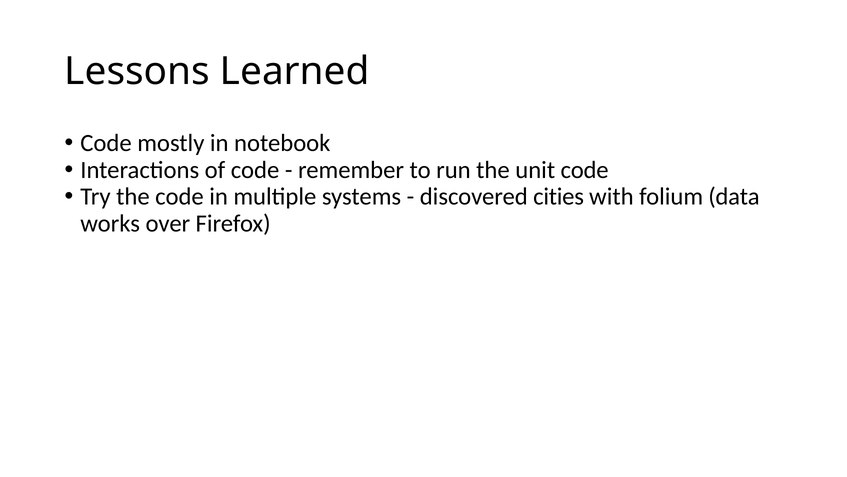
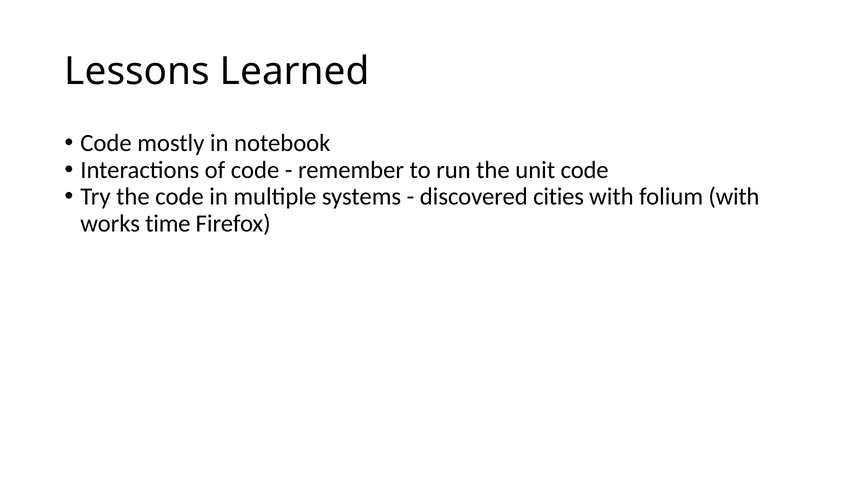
folium data: data -> with (734, 196)
over: over -> time (168, 223)
